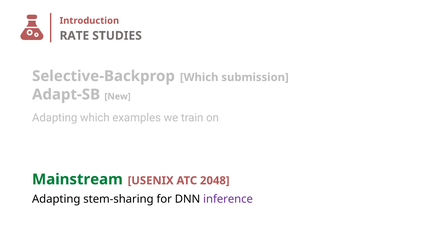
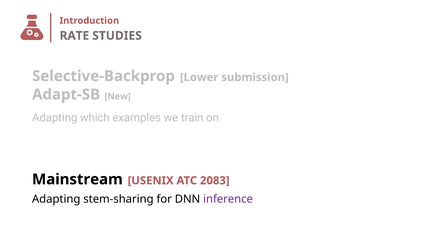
Selective-Backprop Which: Which -> Lower (199, 77)
Mainstream colour: green -> black (77, 179)
2048: 2048 -> 2083 (215, 181)
